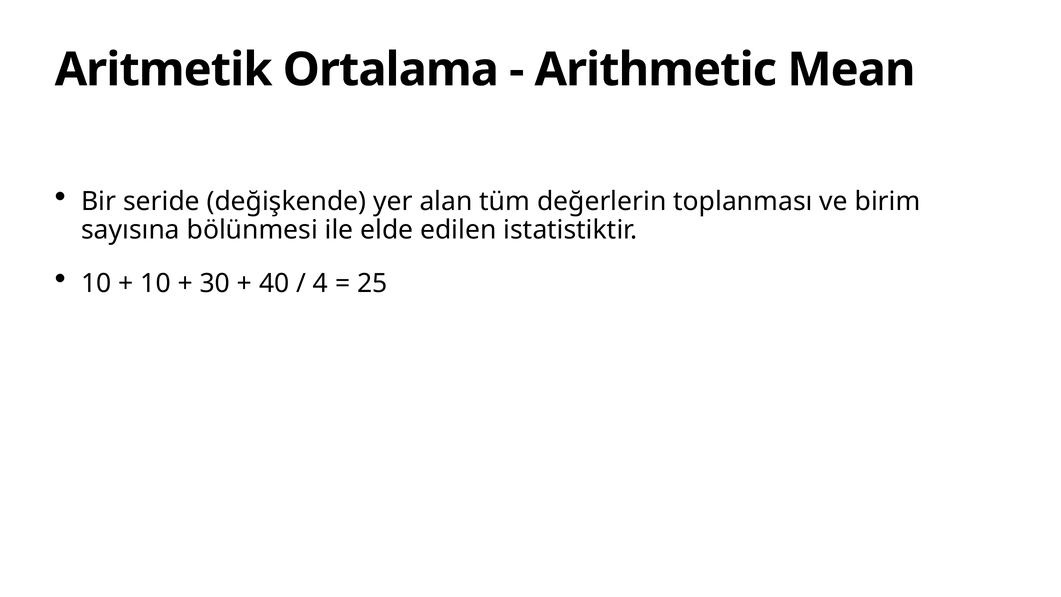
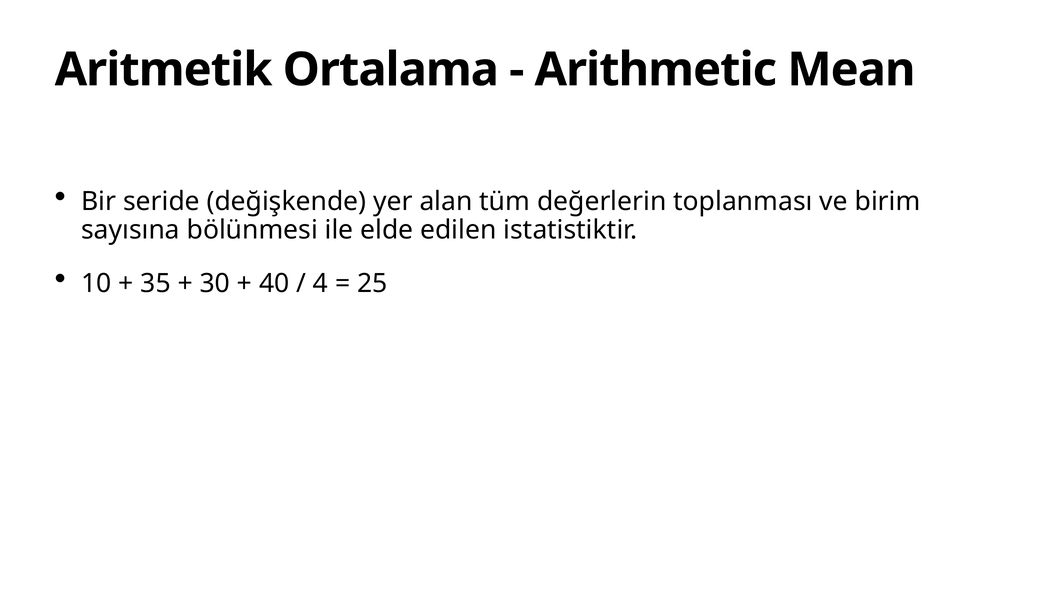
10: 10 -> 35 (156, 283)
